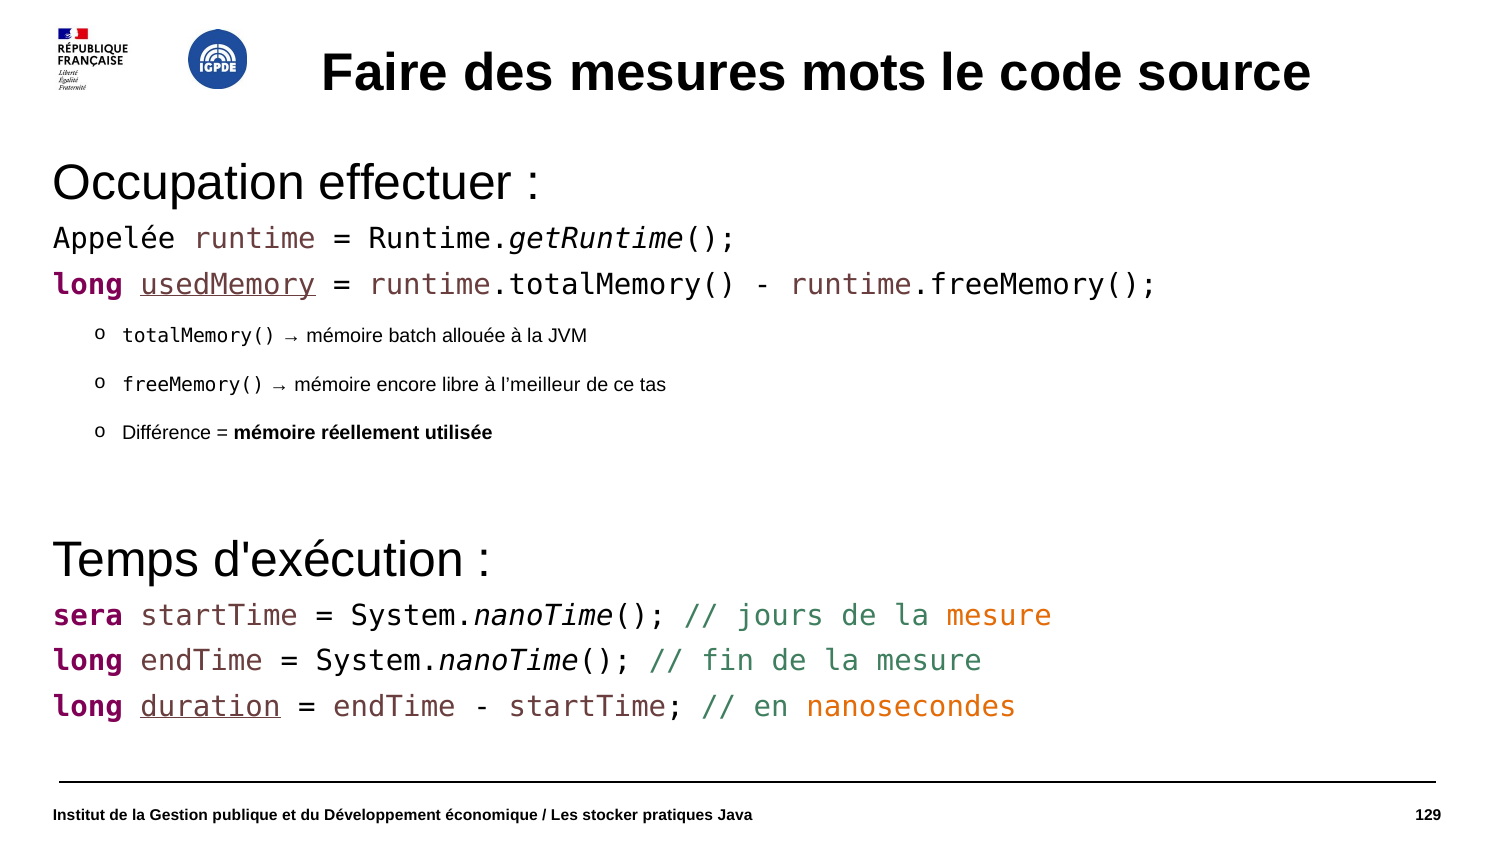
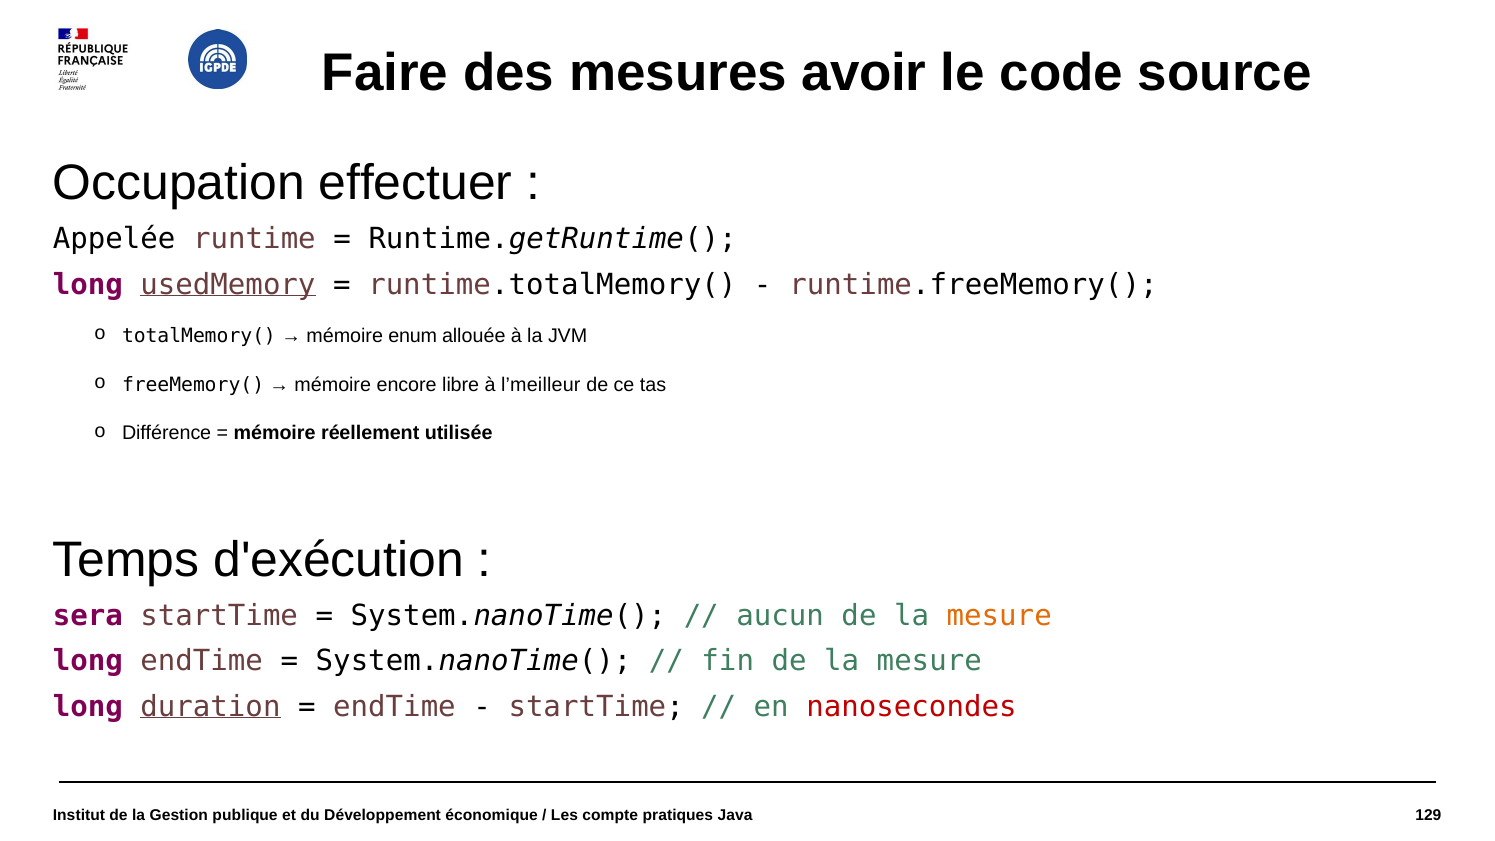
mots: mots -> avoir (864, 73)
batch: batch -> enum (413, 336)
jours: jours -> aucun (780, 616)
nanosecondes colour: orange -> red (911, 707)
stocker: stocker -> compte (610, 816)
